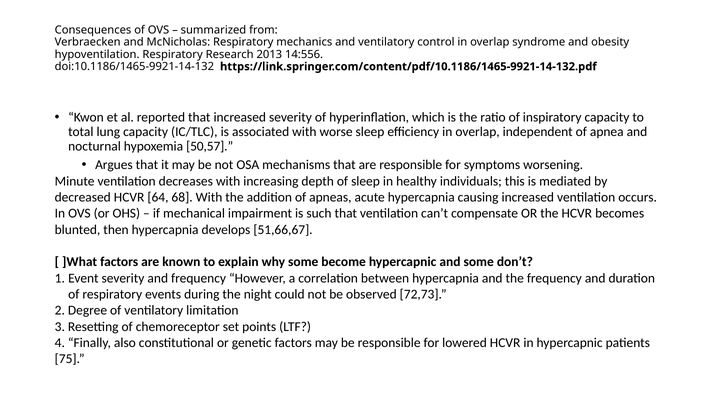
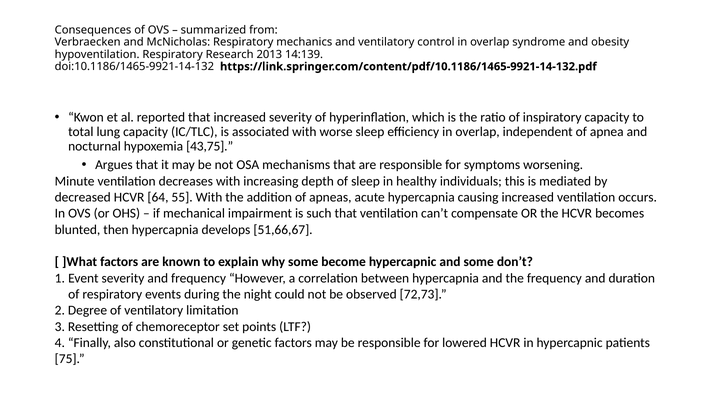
14:556: 14:556 -> 14:139 (304, 54)
50,57: 50,57 -> 43,75 (210, 146)
68: 68 -> 55 (182, 197)
